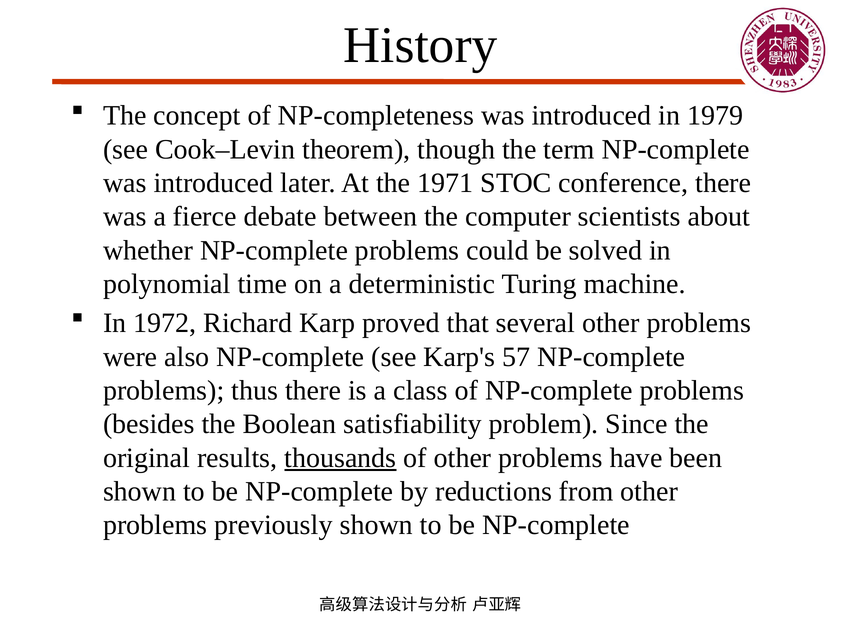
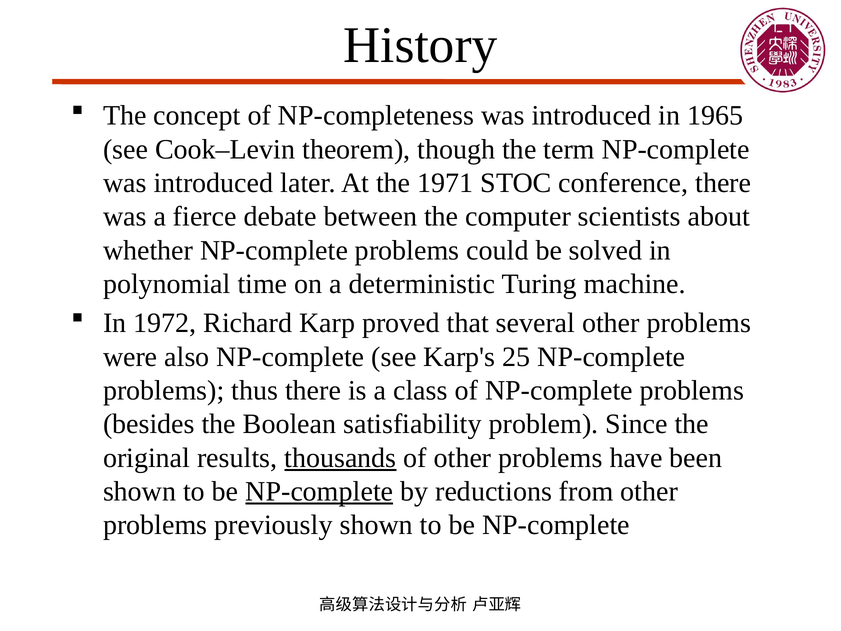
1979: 1979 -> 1965 (715, 116)
57: 57 -> 25 (516, 357)
NP-complete underline: none -> present (319, 491)
